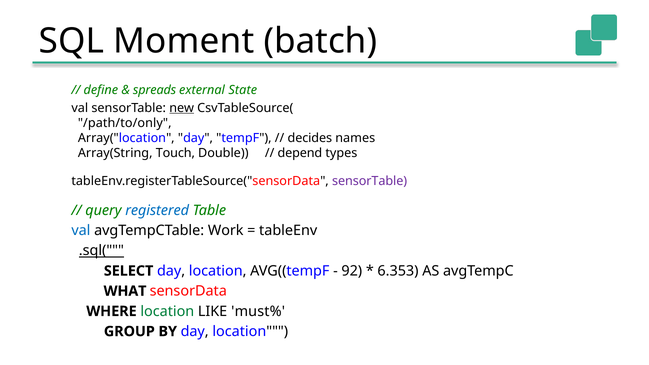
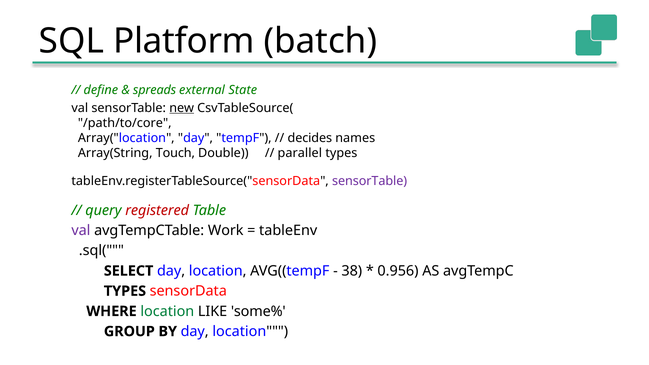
Moment: Moment -> Platform (184, 41)
/path/to/only: /path/to/only -> /path/to/core (125, 123)
depend: depend -> parallel (300, 153)
registered colour: blue -> red (157, 210)
val colour: blue -> purple (81, 231)
.sql( underline: present -> none (101, 251)
92: 92 -> 38 (352, 271)
6.353: 6.353 -> 0.956 (398, 271)
WHAT: WHAT -> TYPES (125, 291)
must%: must% -> some% (258, 311)
